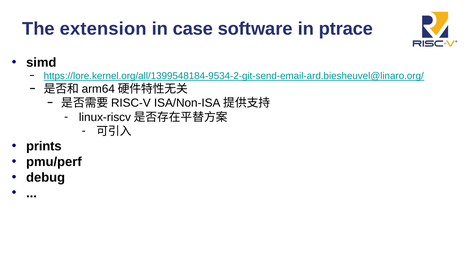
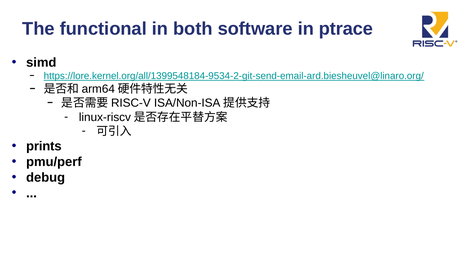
extension: extension -> functional (103, 29)
case: case -> both (193, 29)
